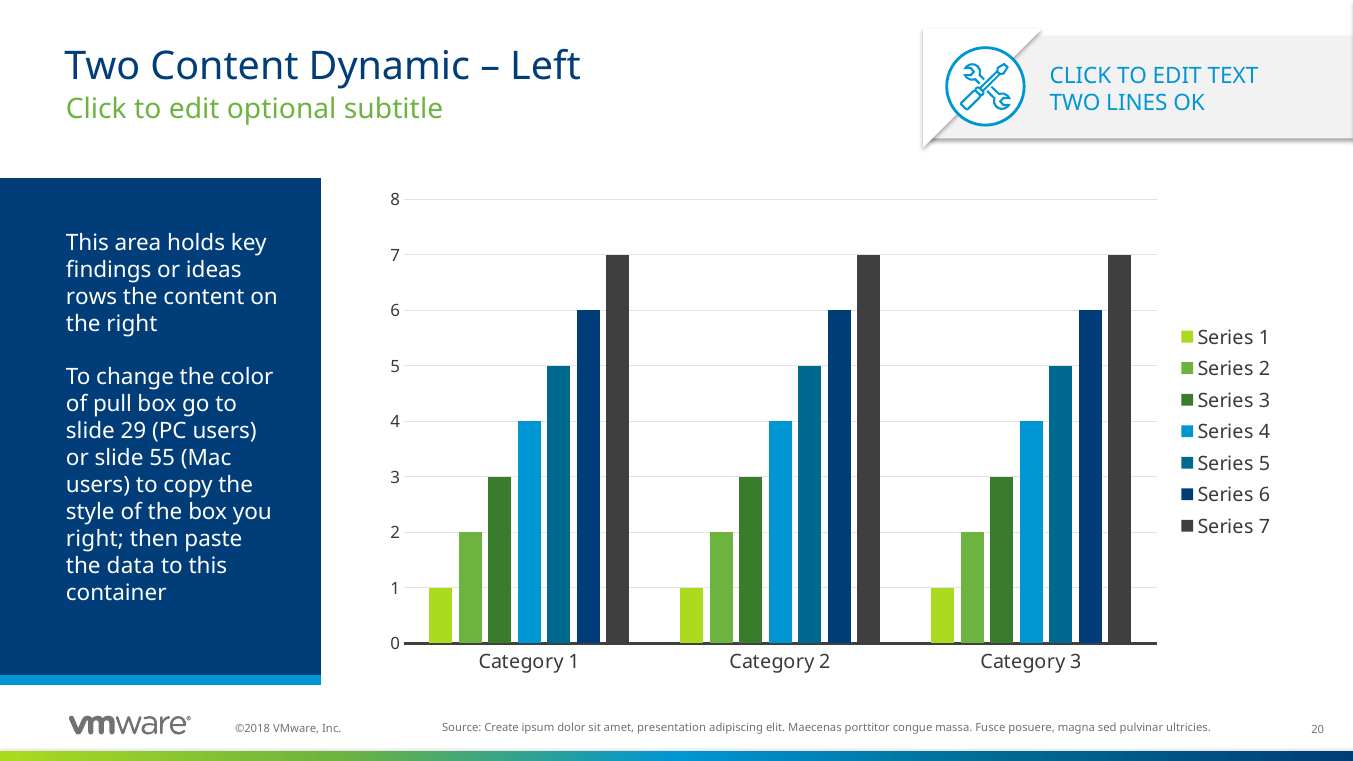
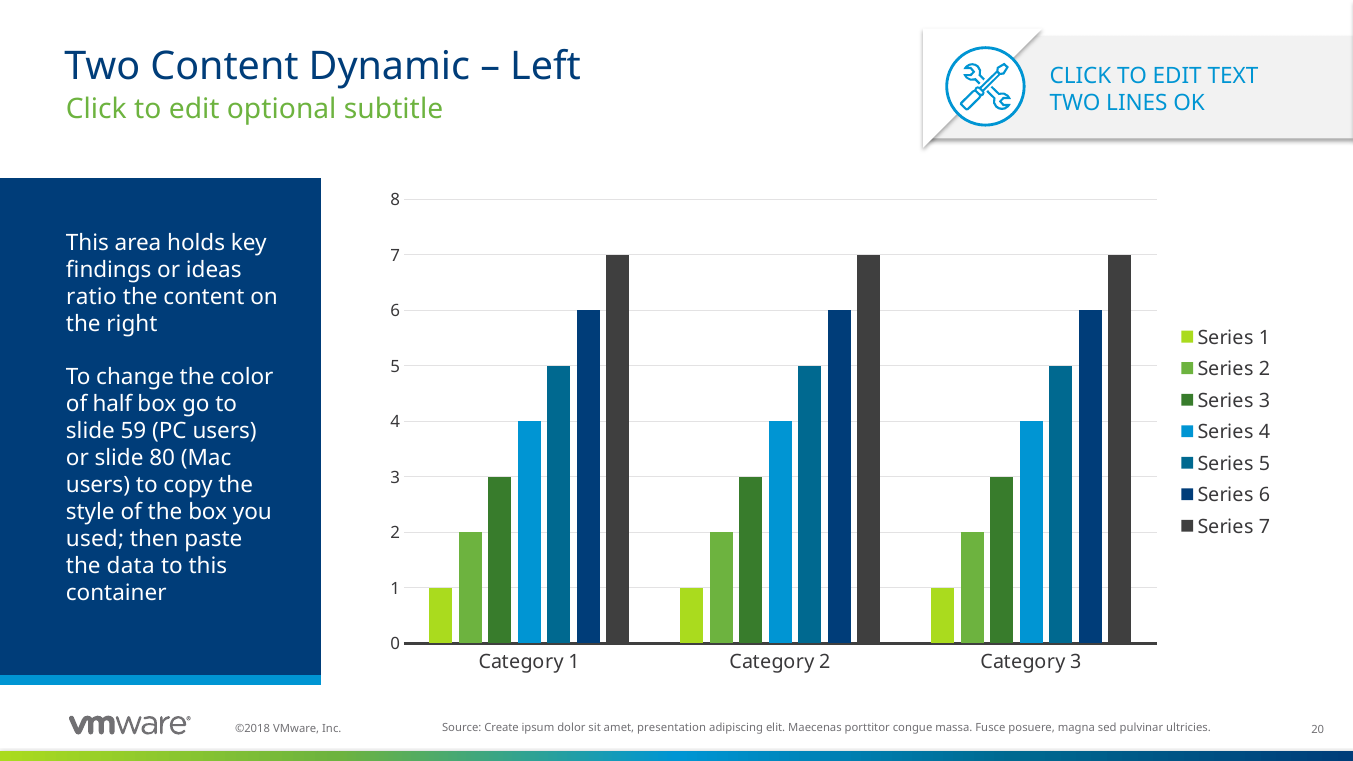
rows: rows -> ratio (91, 298)
pull: pull -> half (112, 404)
29: 29 -> 59 (133, 431)
55: 55 -> 80 (162, 458)
right: right -> used (95, 539)
